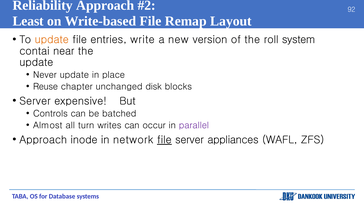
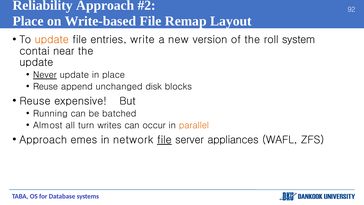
Least: Least -> Place (28, 21)
Never underline: none -> present (45, 75)
chapter: chapter -> append (77, 87)
Server: Server -> Reuse (35, 101)
Controls: Controls -> Running (50, 114)
parallel colour: purple -> orange (194, 125)
inode: inode -> emes (84, 140)
